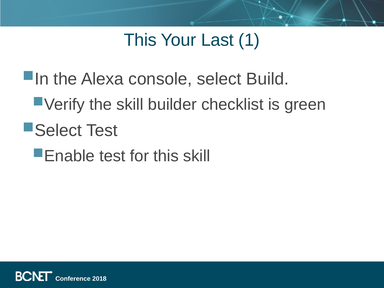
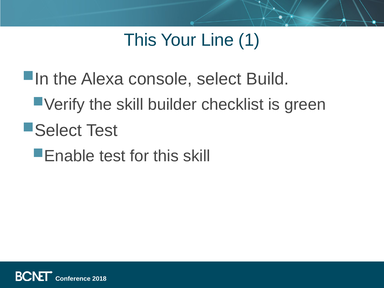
Last: Last -> Line (217, 40)
